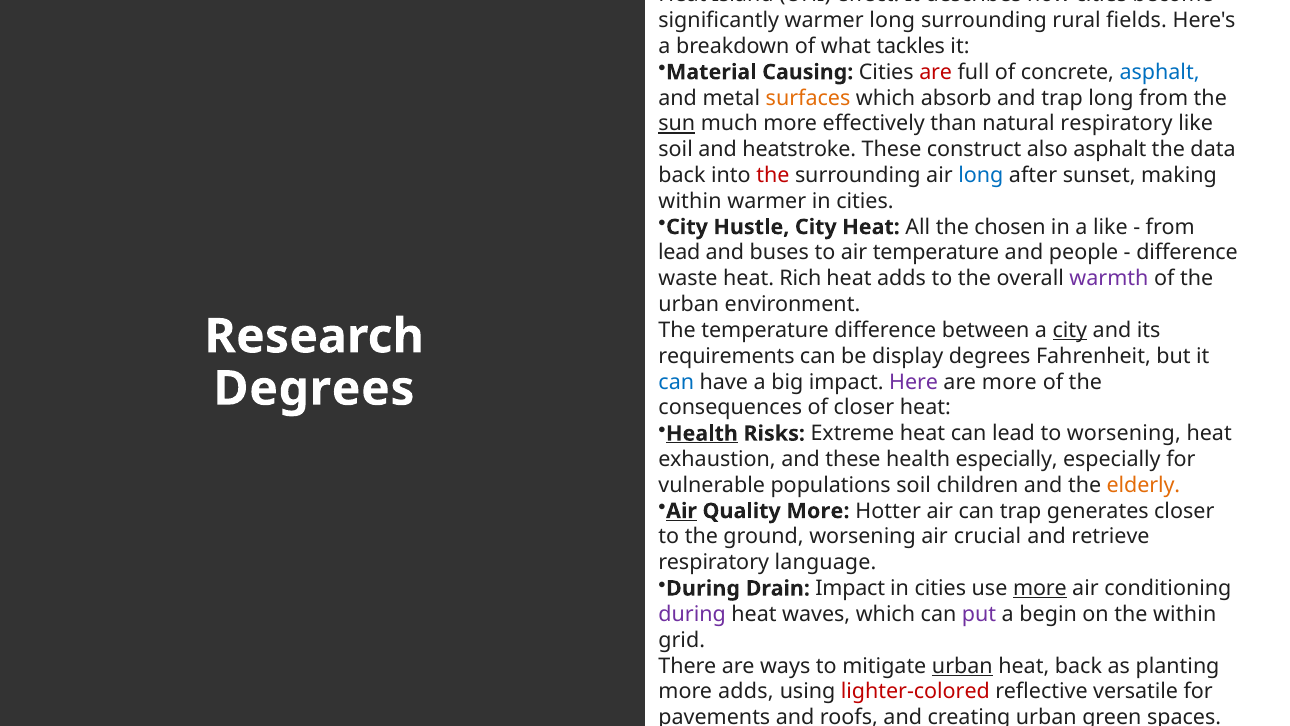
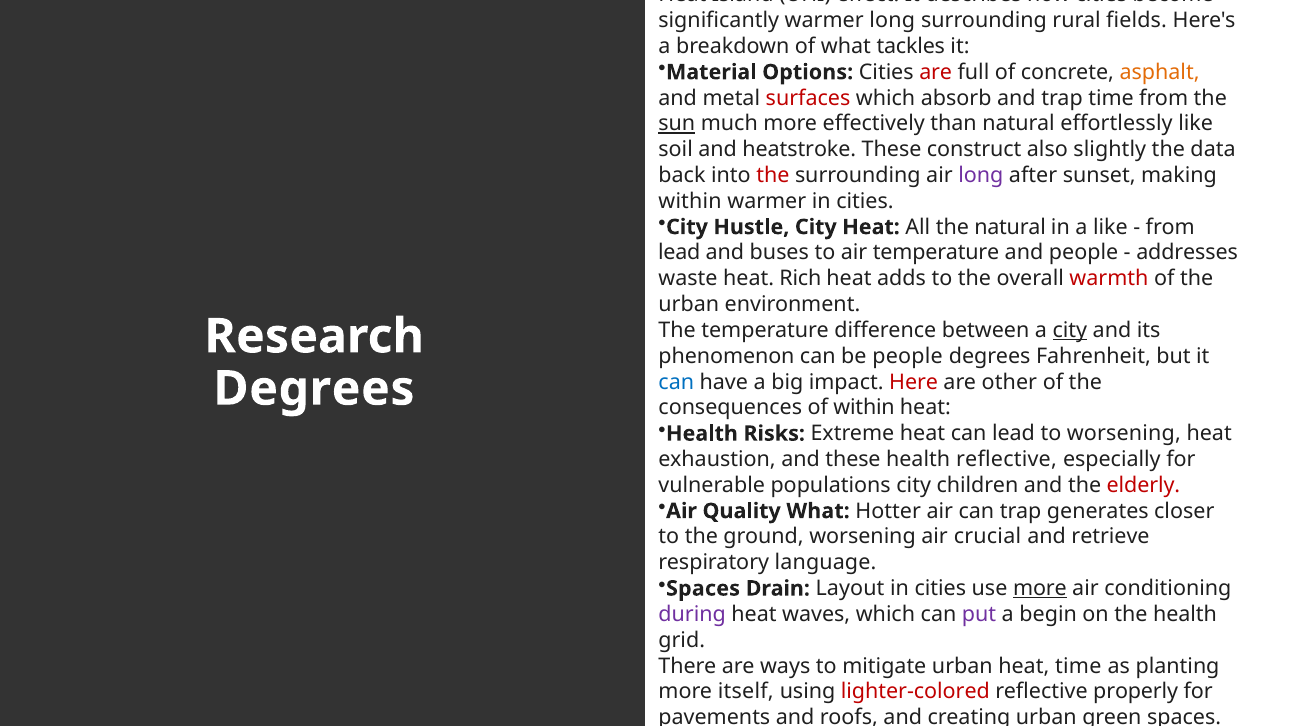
Causing: Causing -> Options (808, 72)
asphalt colour: blue -> orange (1160, 72)
surfaces colour: orange -> red (808, 98)
trap long: long -> time (1111, 98)
natural respiratory: respiratory -> effortlessly (1117, 124)
also asphalt: asphalt -> slightly (1110, 150)
long colour: blue -> purple (981, 175)
the chosen: chosen -> natural (1010, 227)
difference: difference -> addresses (1187, 253)
warmth colour: purple -> red (1109, 279)
requirements: requirements -> phenomenon (726, 356)
be display: display -> people (908, 356)
Here colour: purple -> red (914, 382)
are more: more -> other (1009, 382)
of closer: closer -> within (864, 408)
Health underline: present -> none (702, 433)
health especially: especially -> reflective (1006, 459)
populations soil: soil -> city (914, 485)
elderly colour: orange -> red (1143, 485)
Air underline: present -> none (682, 511)
Quality More: More -> What (818, 511)
During: During -> Spaces (703, 588)
Drain Impact: Impact -> Layout (850, 588)
the within: within -> health (1185, 614)
urban underline: present -> none (962, 666)
heat back: back -> time (1078, 666)
more adds: adds -> itself (746, 691)
versatile: versatile -> properly (1136, 691)
